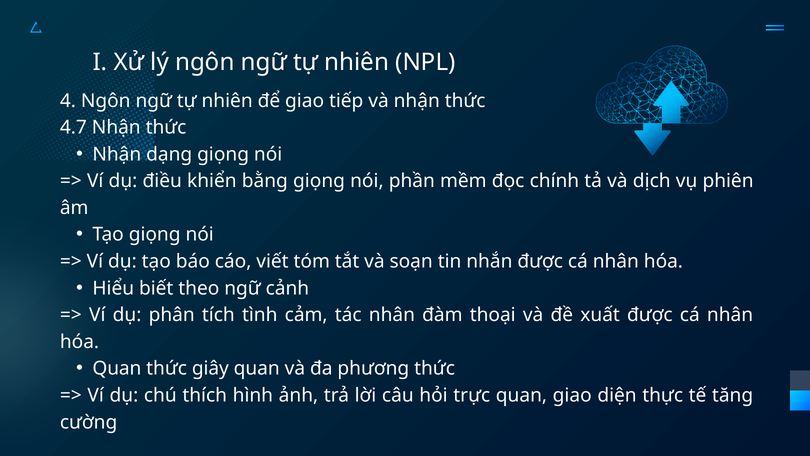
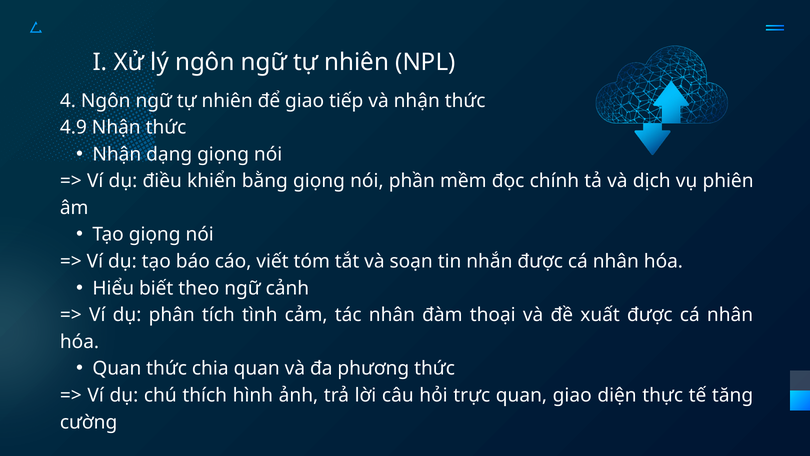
4.7: 4.7 -> 4.9 (73, 127)
giây: giây -> chia (210, 368)
